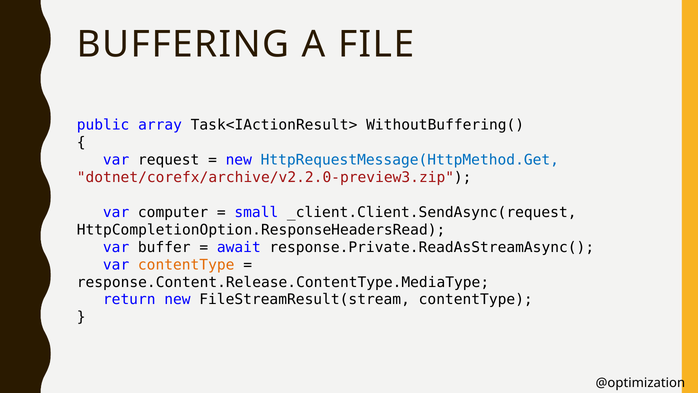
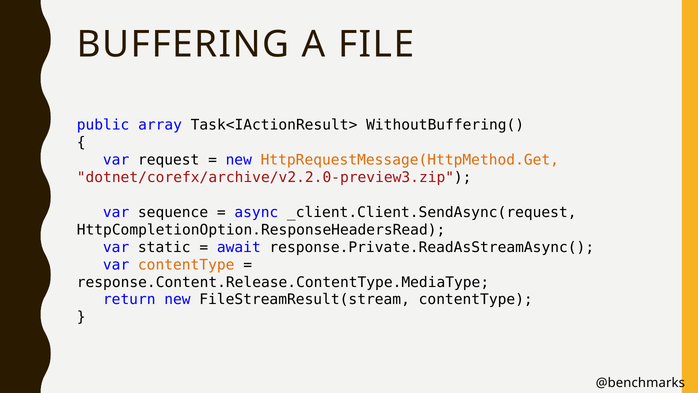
HttpRequestMessage(HttpMethod.Get colour: blue -> orange (410, 160)
computer: computer -> sequence (173, 212)
small: small -> async (256, 212)
buffer: buffer -> static (164, 247)
@optimization: @optimization -> @benchmarks (640, 383)
